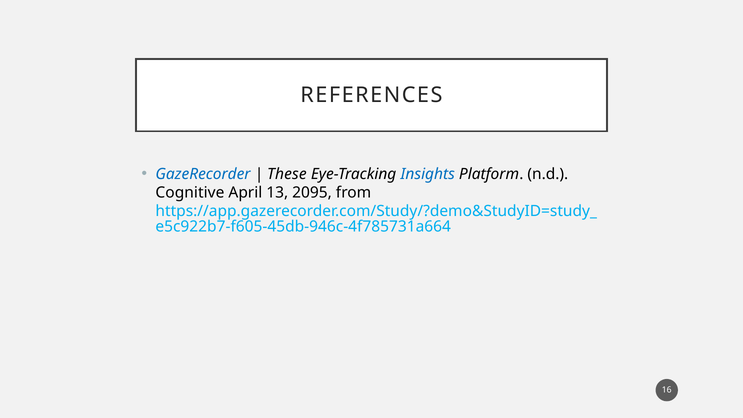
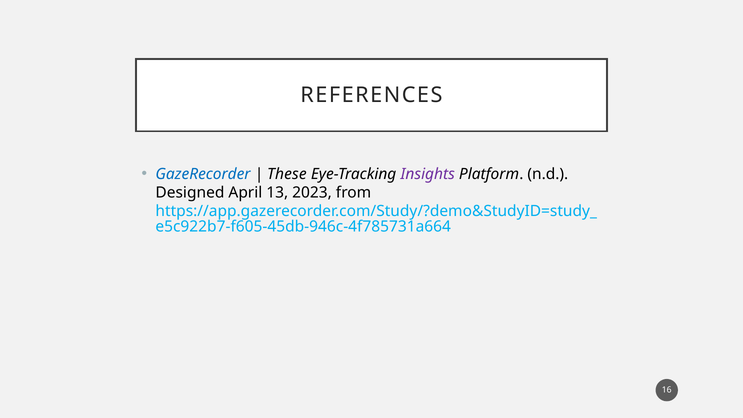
Insights colour: blue -> purple (428, 174)
Cognitive: Cognitive -> Designed (190, 193)
2095: 2095 -> 2023 (312, 193)
